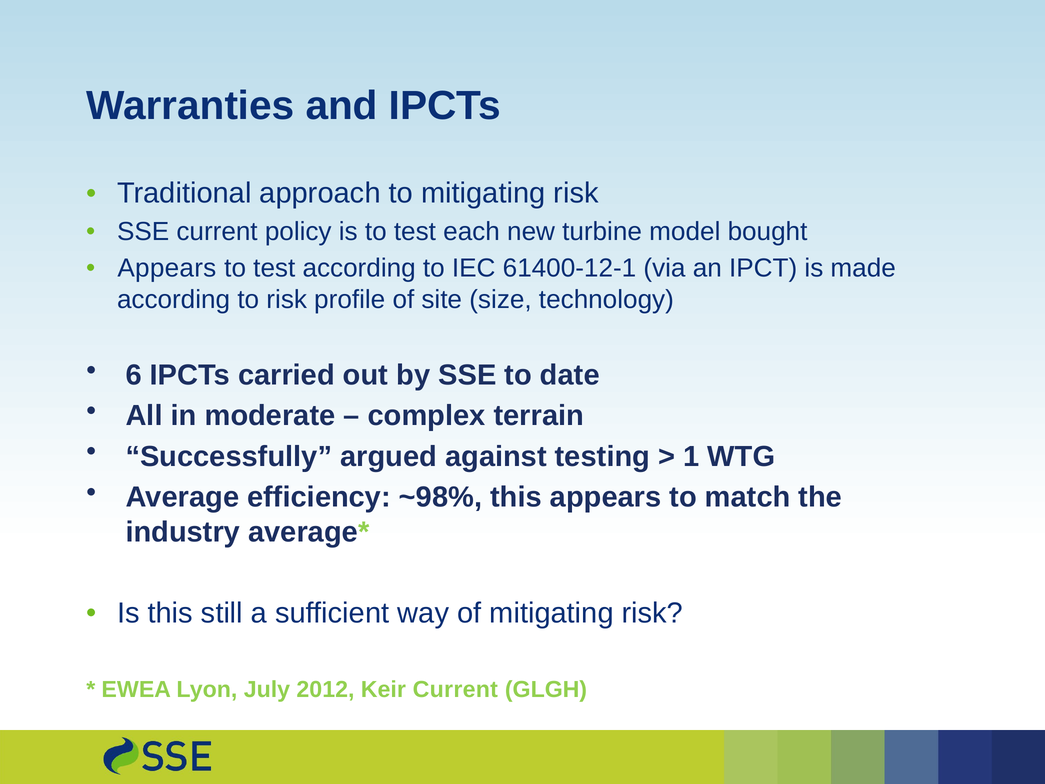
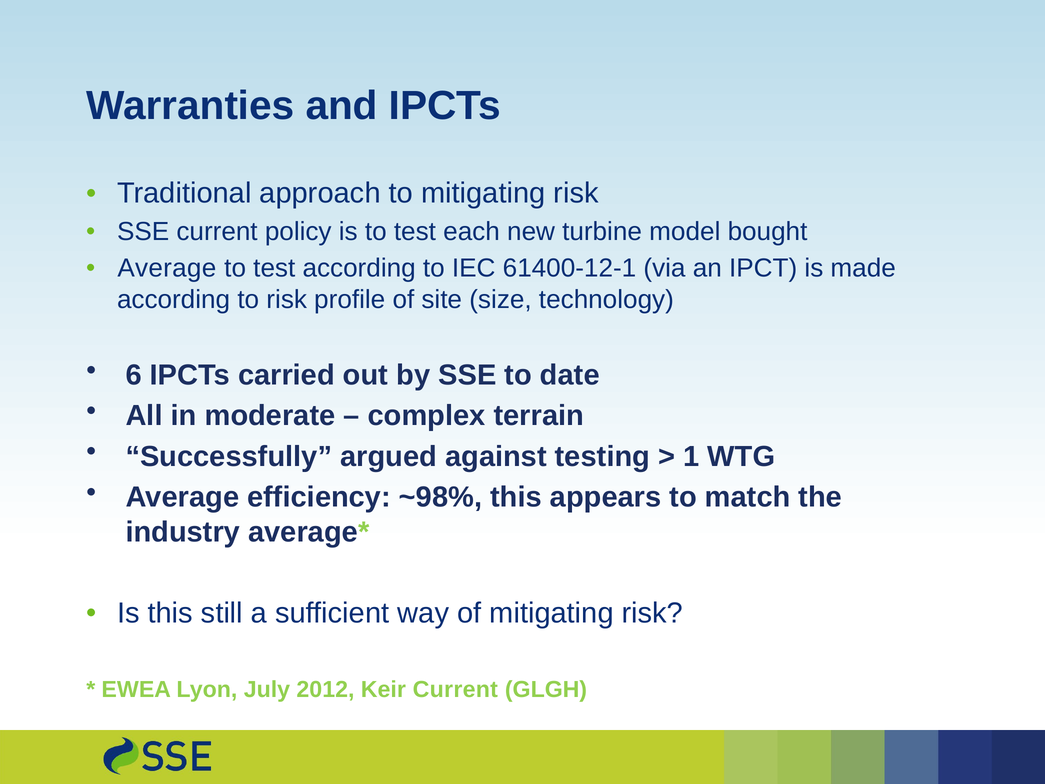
Appears: Appears -> Average (167, 268)
